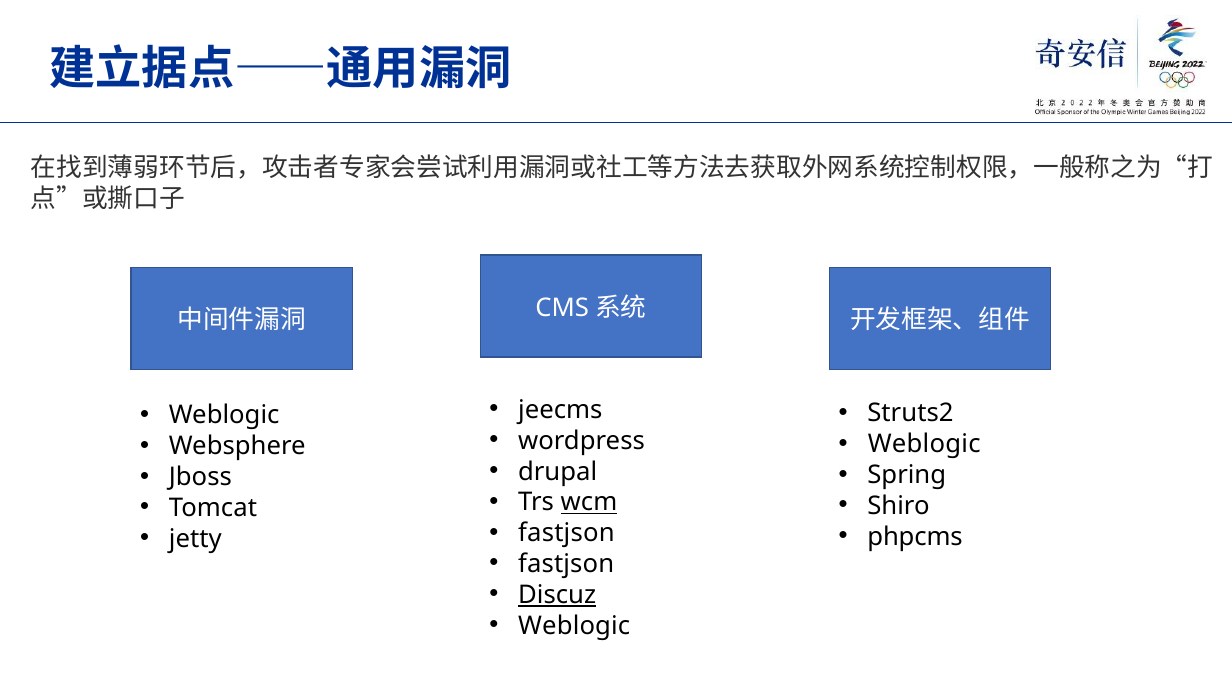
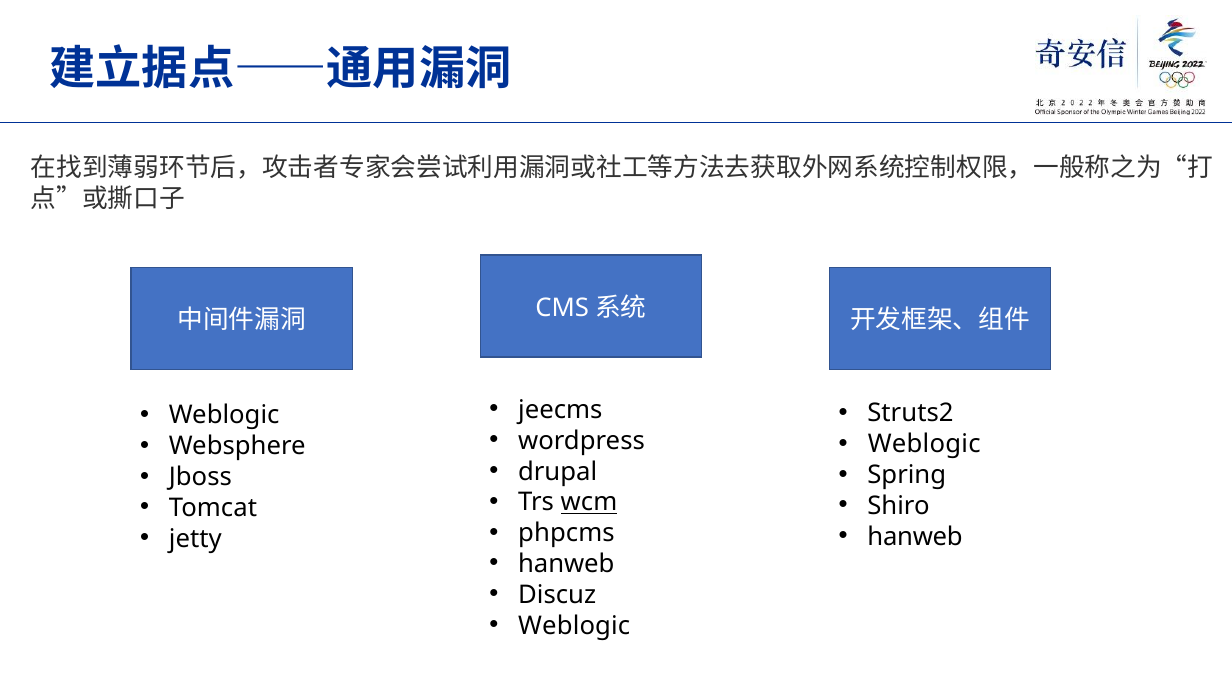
fastjson: fastjson -> phpcms (566, 533)
phpcms: phpcms -> hanweb (915, 537)
fastjson: fastjson -> hanweb (566, 564)
Discuz underline: present -> none (557, 595)
